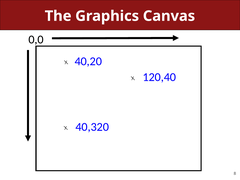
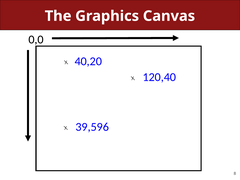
40,320: 40,320 -> 39,596 (92, 127)
